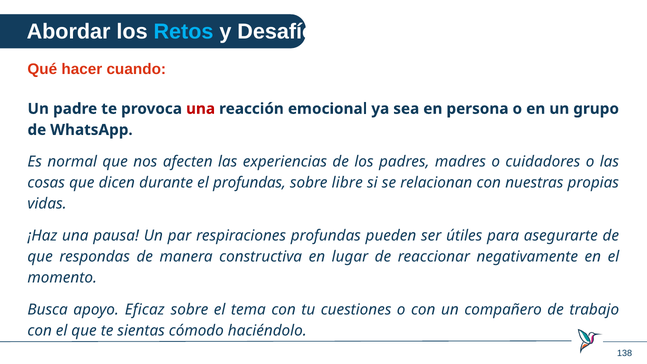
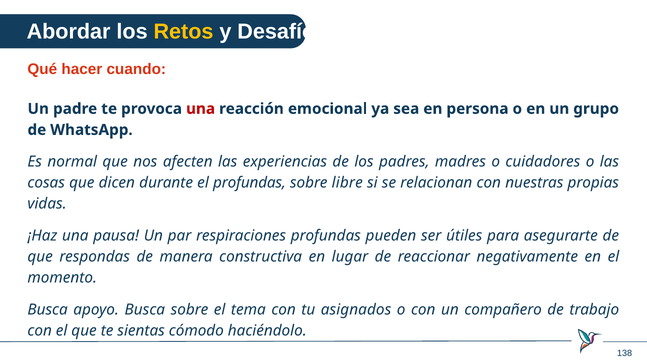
Retos colour: light blue -> yellow (183, 32)
apoyo Eficaz: Eficaz -> Busca (145, 310)
cuestiones: cuestiones -> asignados (356, 310)
